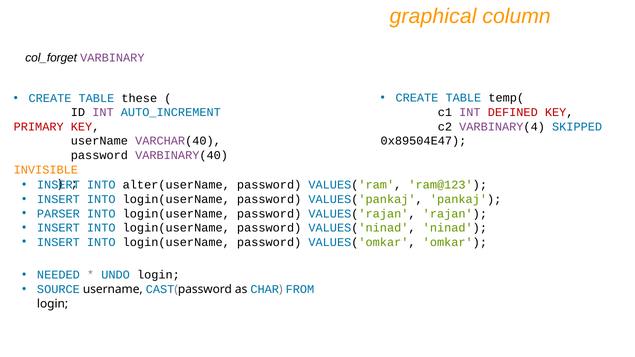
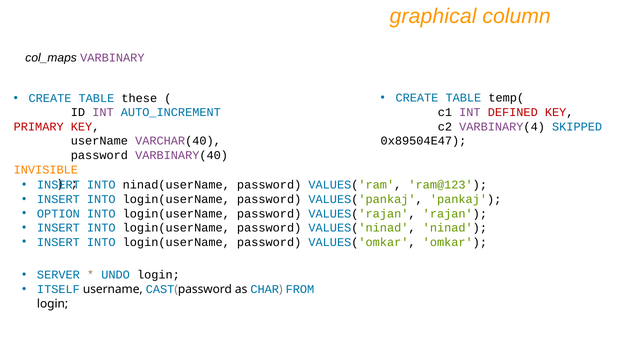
col_forget: col_forget -> col_maps (51, 58)
alter(userName: alter(userName -> ninad(userName (176, 185)
PARSER: PARSER -> OPTION (58, 214)
NEEDED: NEEDED -> SERVER (58, 275)
SOURCE: SOURCE -> ITSELF (58, 289)
